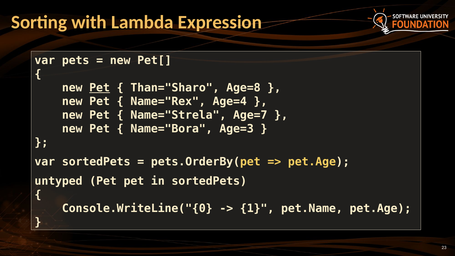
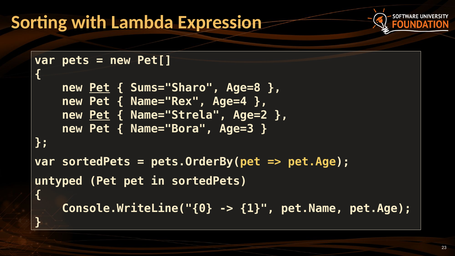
Than="Sharo: Than="Sharo -> Sums="Sharo (175, 88)
Pet underline: none -> present (100, 115)
Age=7: Age=7 -> Age=2 (250, 115)
